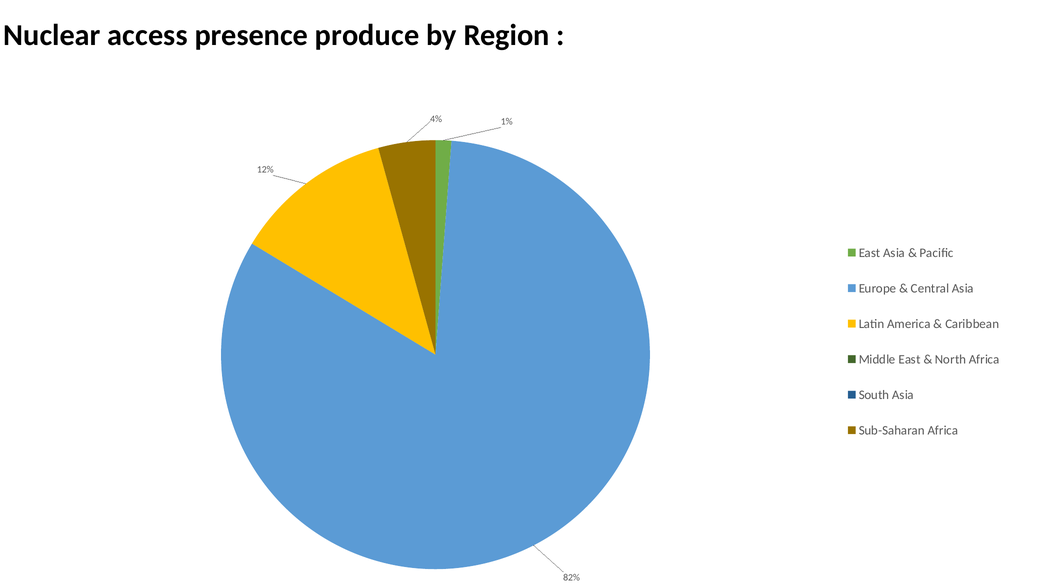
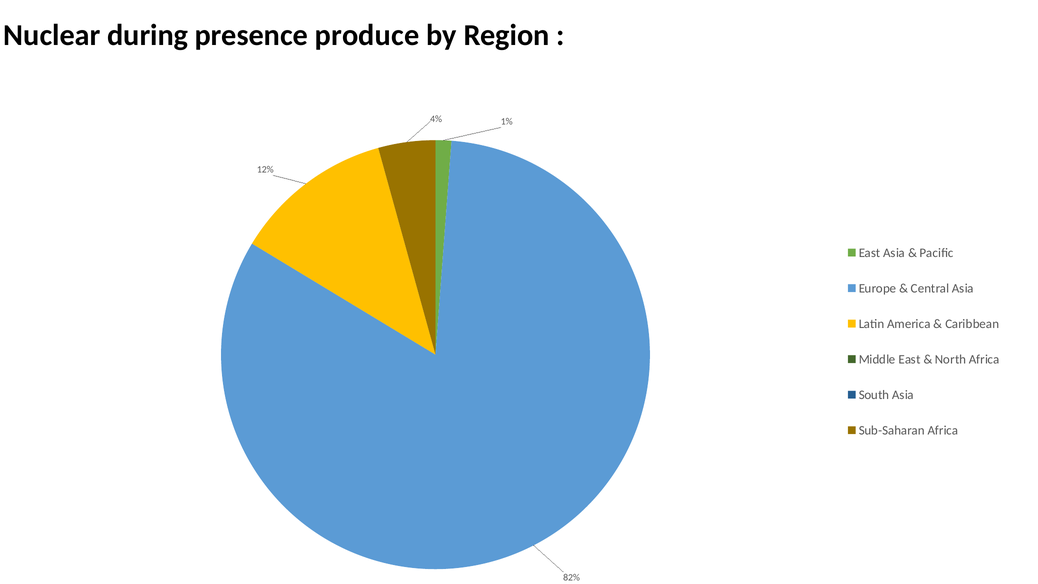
access: access -> during (148, 35)
